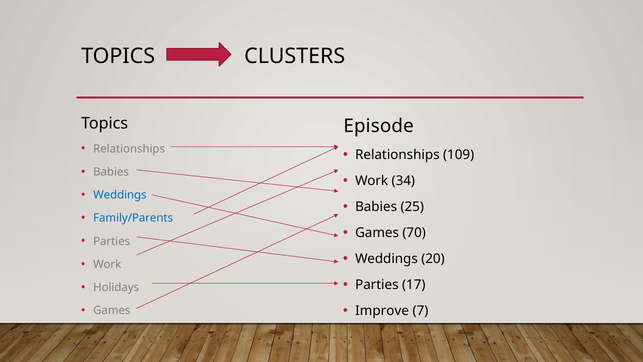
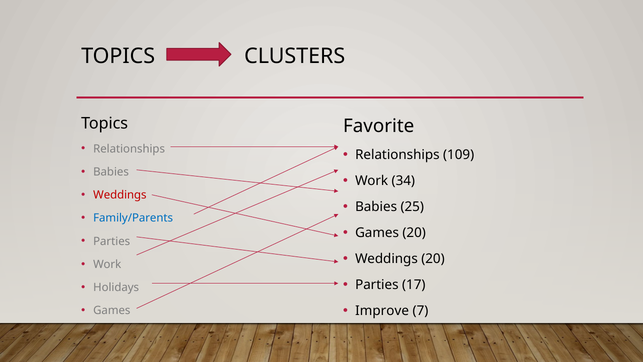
Episode: Episode -> Favorite (379, 126)
Weddings colour: blue -> red (120, 195)
Games 70: 70 -> 20 (414, 233)
